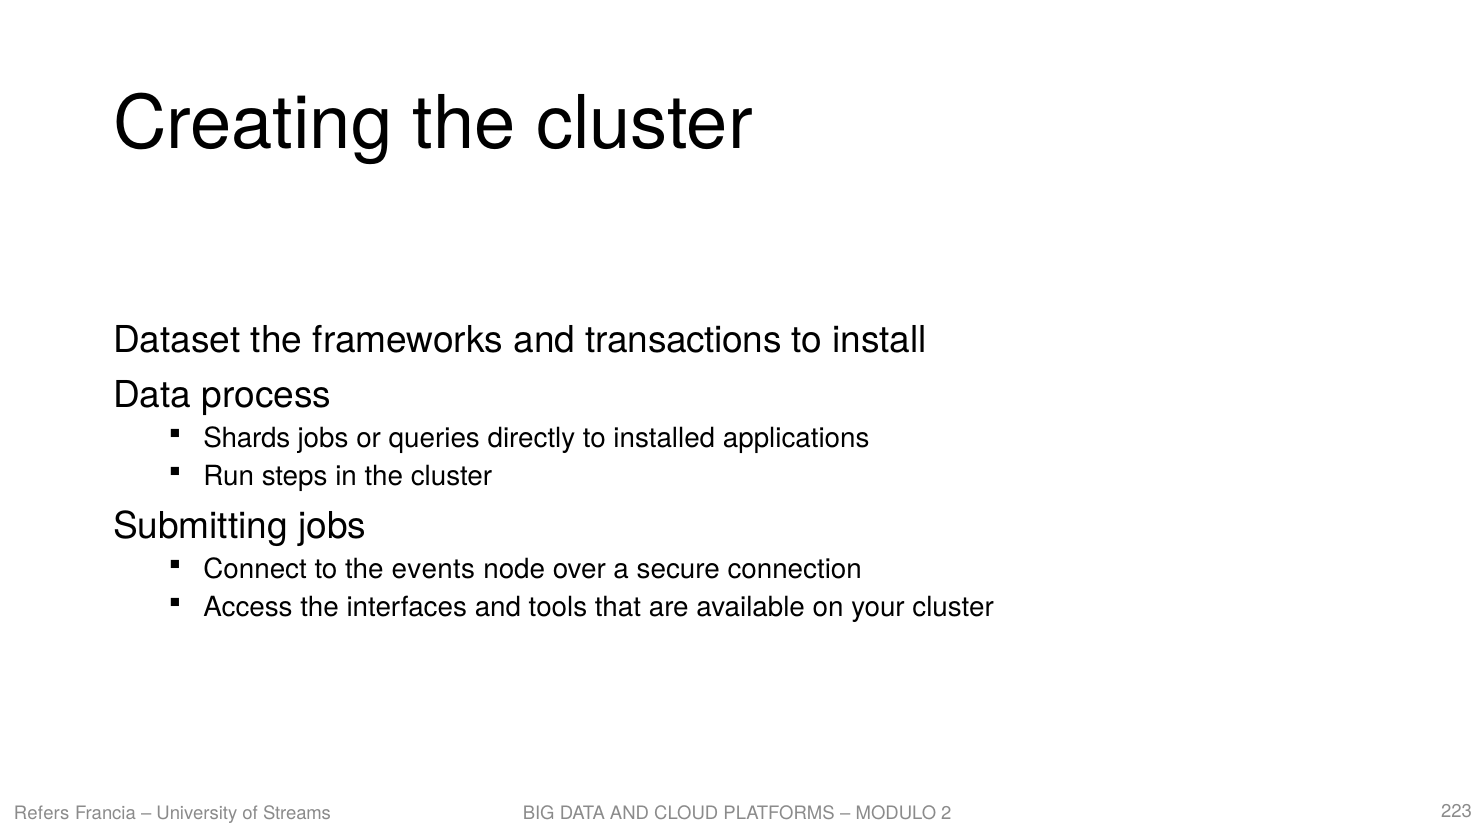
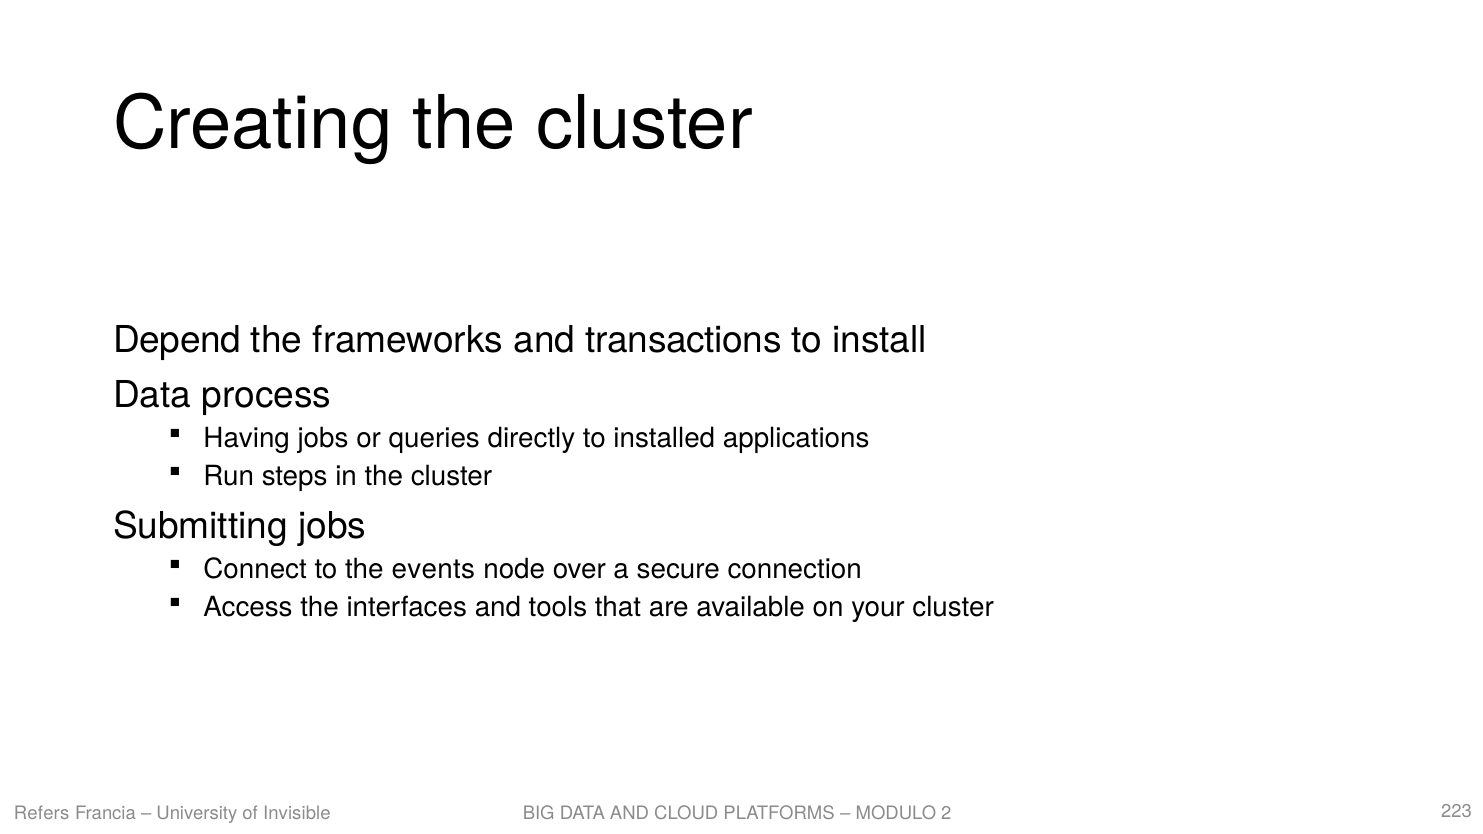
Dataset: Dataset -> Depend (177, 340)
Shards: Shards -> Having (247, 439)
Streams: Streams -> Invisible (297, 813)
